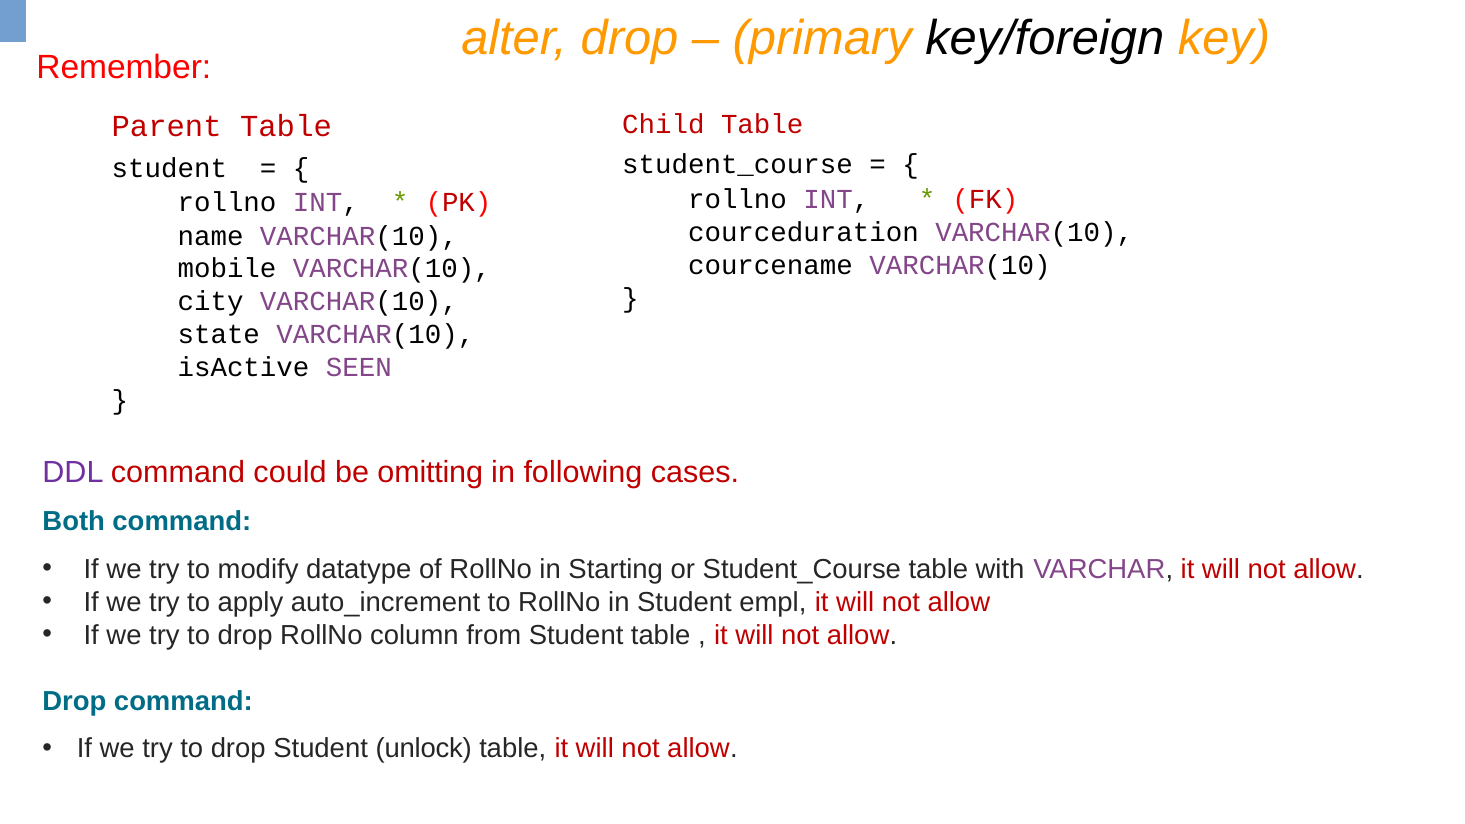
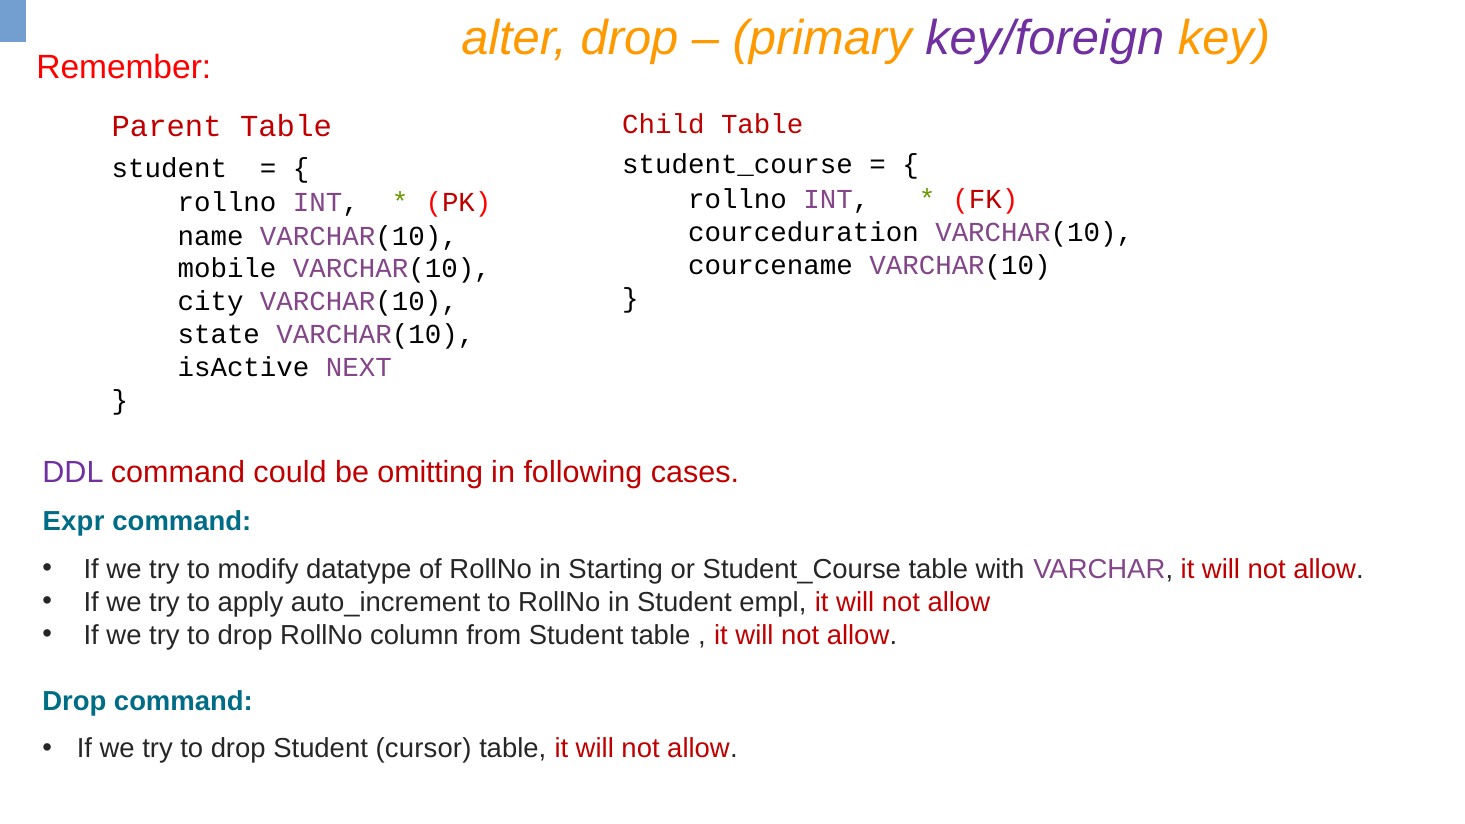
key/foreign colour: black -> purple (1045, 38)
SEEN: SEEN -> NEXT (359, 368)
Both: Both -> Expr (74, 522)
unlock: unlock -> cursor (423, 749)
